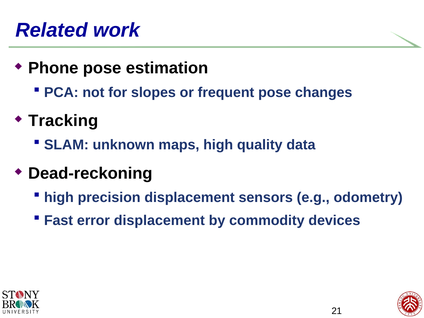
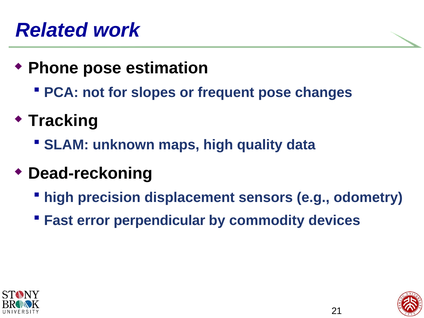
error displacement: displacement -> perpendicular (159, 220)
